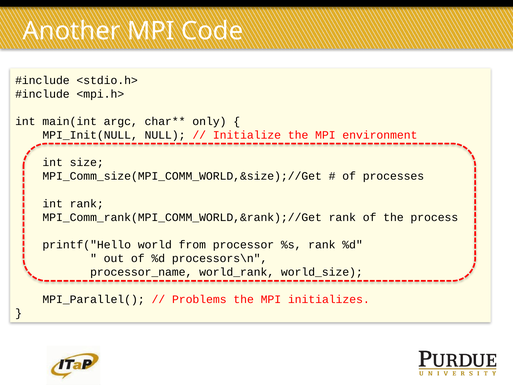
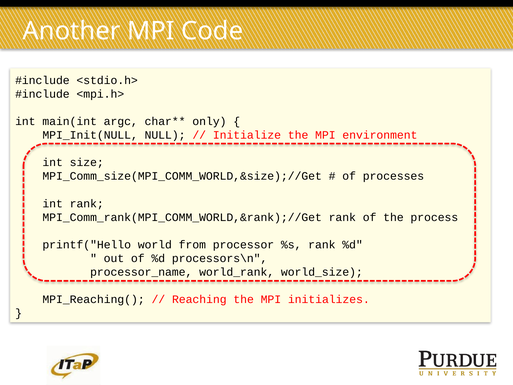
MPI_Parallel(: MPI_Parallel( -> MPI_Reaching( (94, 299)
Problems: Problems -> Reaching (199, 299)
